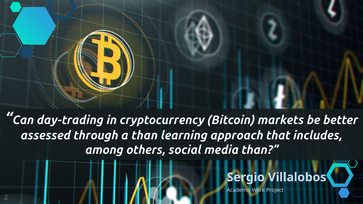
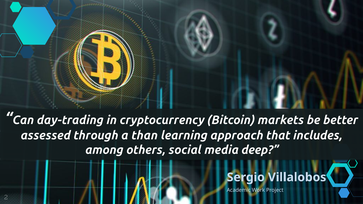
media than: than -> deep (260, 150)
